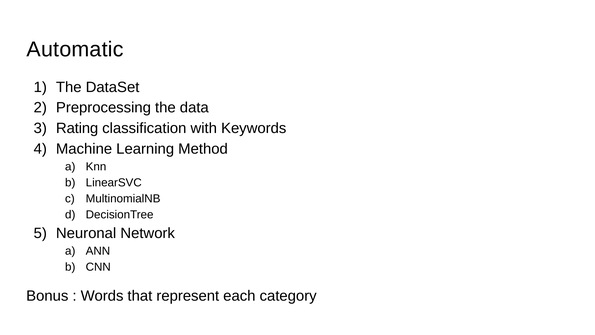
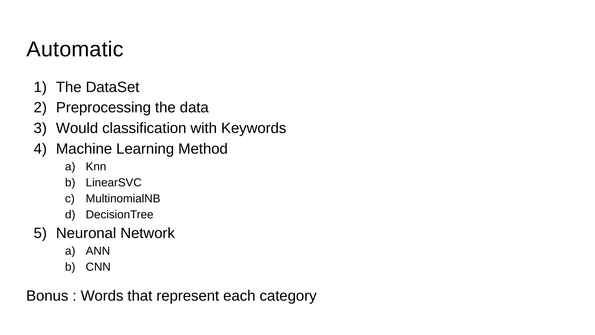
Rating: Rating -> Would (77, 128)
